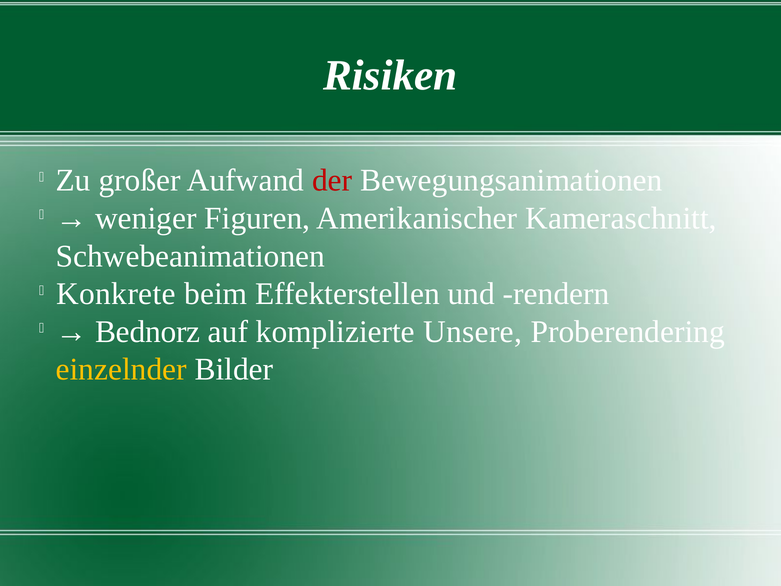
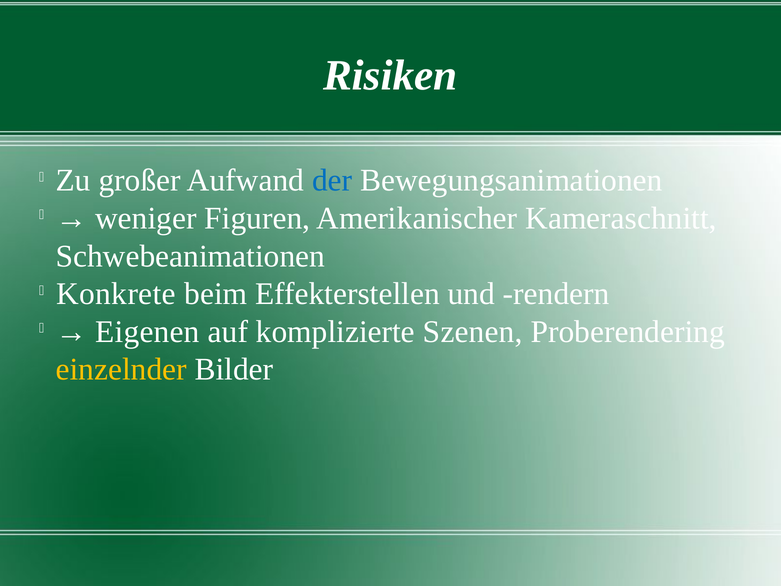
der colour: red -> blue (332, 180)
Bednorz: Bednorz -> Eigenen (147, 332)
Unsere: Unsere -> Szenen (473, 332)
